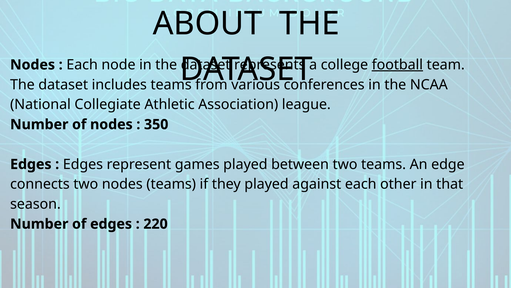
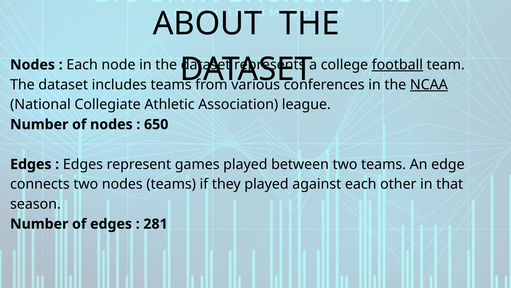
NCAA underline: none -> present (429, 85)
350: 350 -> 650 (156, 124)
220: 220 -> 281 (156, 224)
